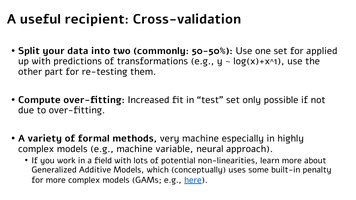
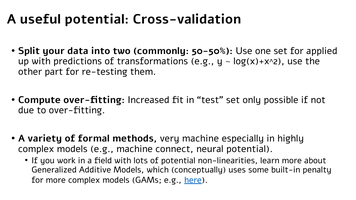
useful recipient: recipient -> potential (97, 19)
log(x)+x^1: log(x)+x^1 -> log(x)+x^2 (259, 61)
variable: variable -> connect (175, 149)
neural approach: approach -> potential (250, 149)
